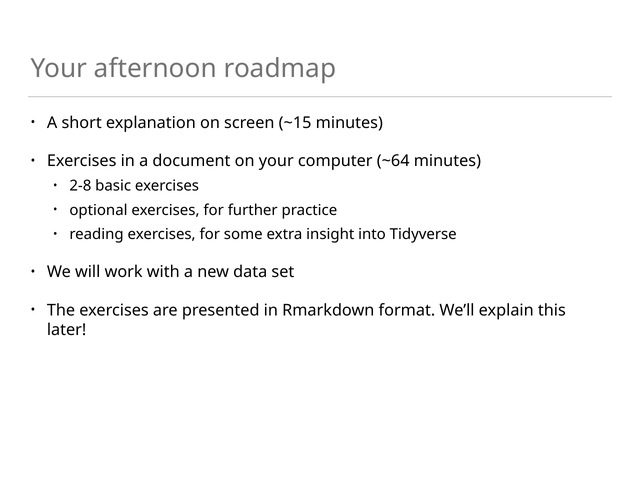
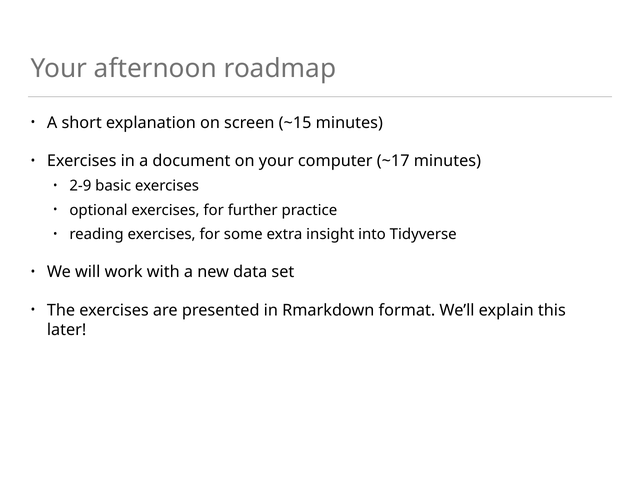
~64: ~64 -> ~17 (393, 161)
2-8: 2-8 -> 2-9 (80, 186)
